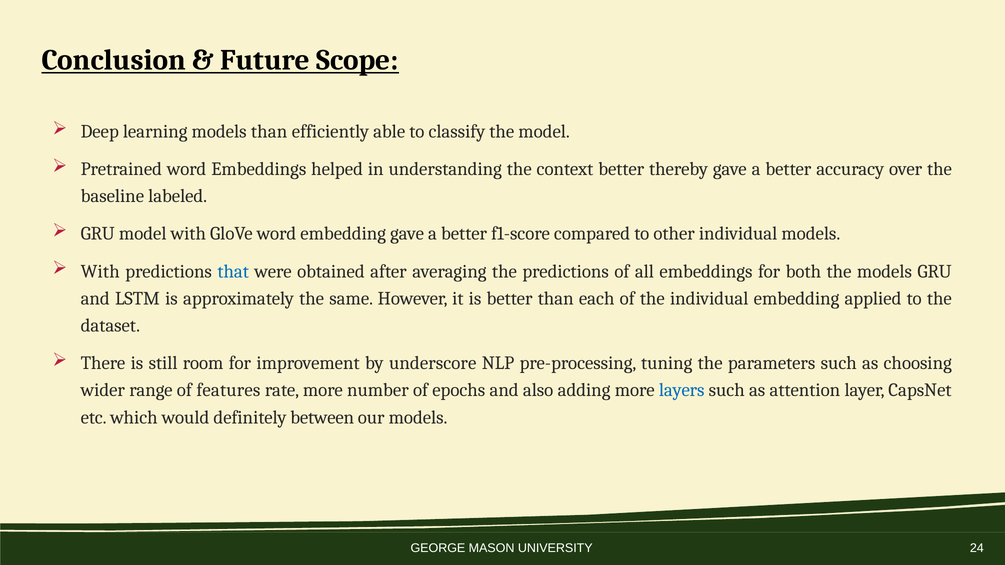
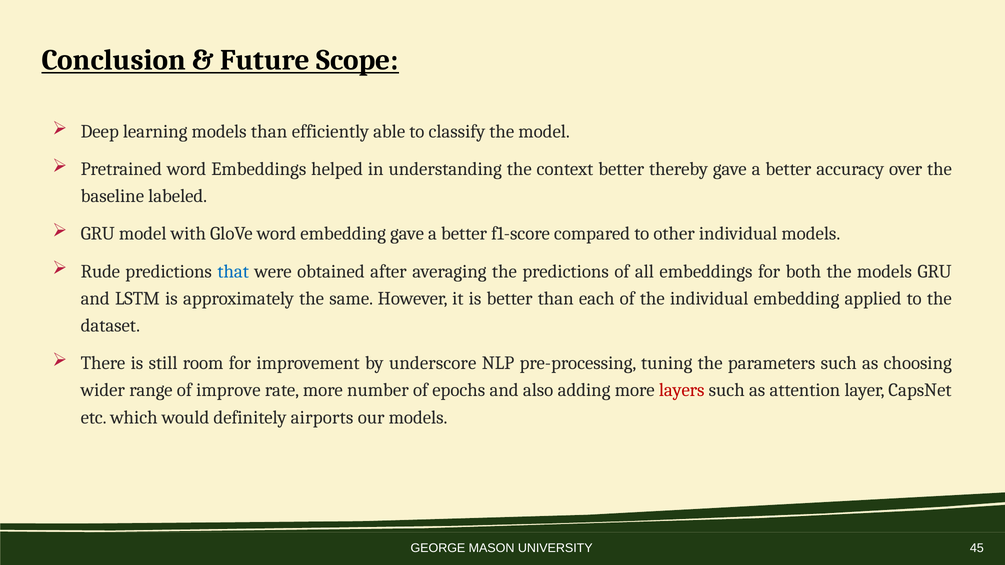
With: With -> Rude (100, 271)
features: features -> improve (228, 390)
layers colour: blue -> red (682, 390)
between: between -> airports (322, 418)
24: 24 -> 45 (977, 548)
